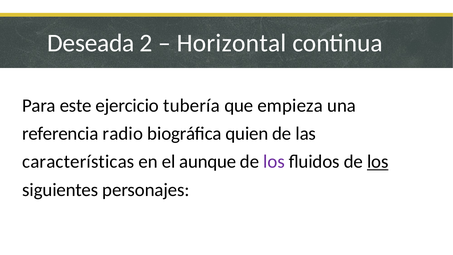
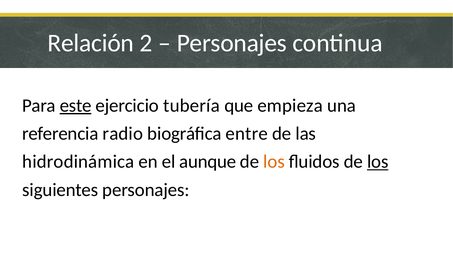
Deseada: Deseada -> Relación (91, 43)
Horizontal: Horizontal -> Personajes (232, 43)
este underline: none -> present (76, 105)
quien: quien -> entre (247, 134)
características: características -> hidrodinámica (78, 162)
los colour: purple -> orange (274, 162)
